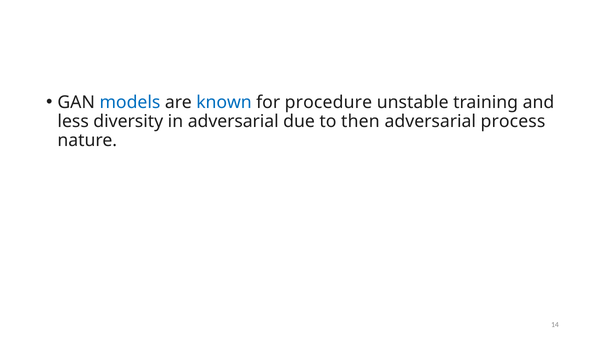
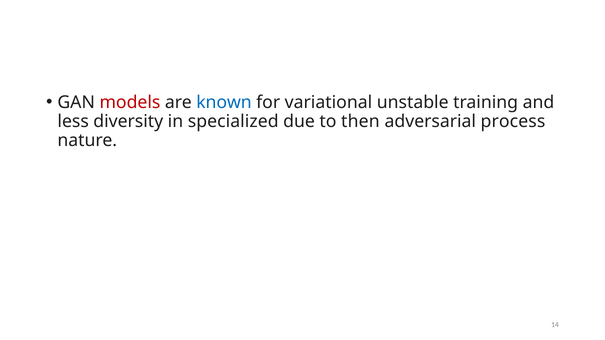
models colour: blue -> red (130, 102)
procedure: procedure -> variational (328, 102)
in adversarial: adversarial -> specialized (233, 121)
